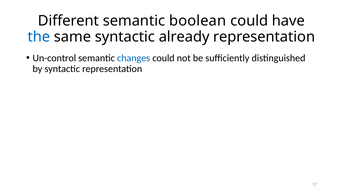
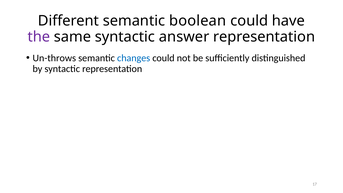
the colour: blue -> purple (39, 37)
already: already -> answer (184, 37)
Un-control: Un-control -> Un-throws (54, 58)
